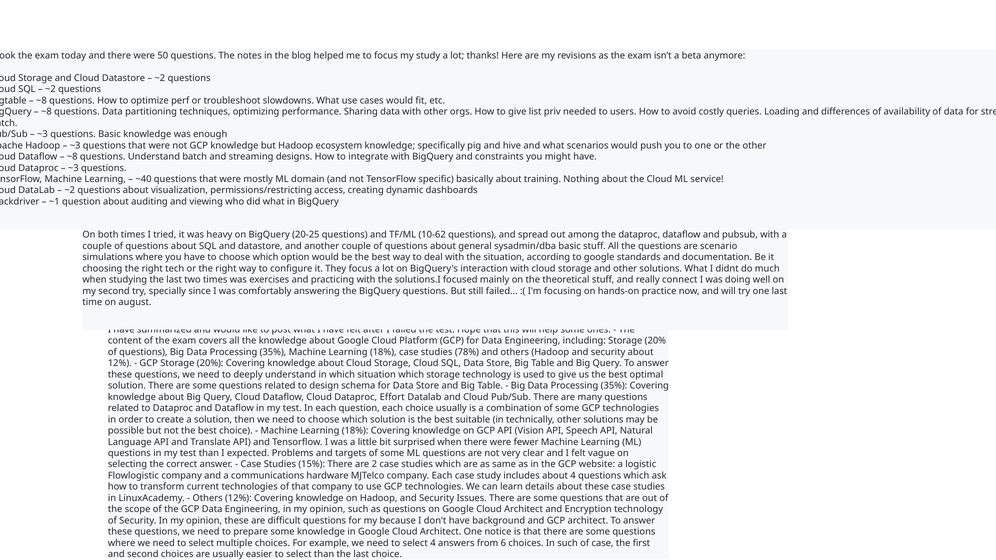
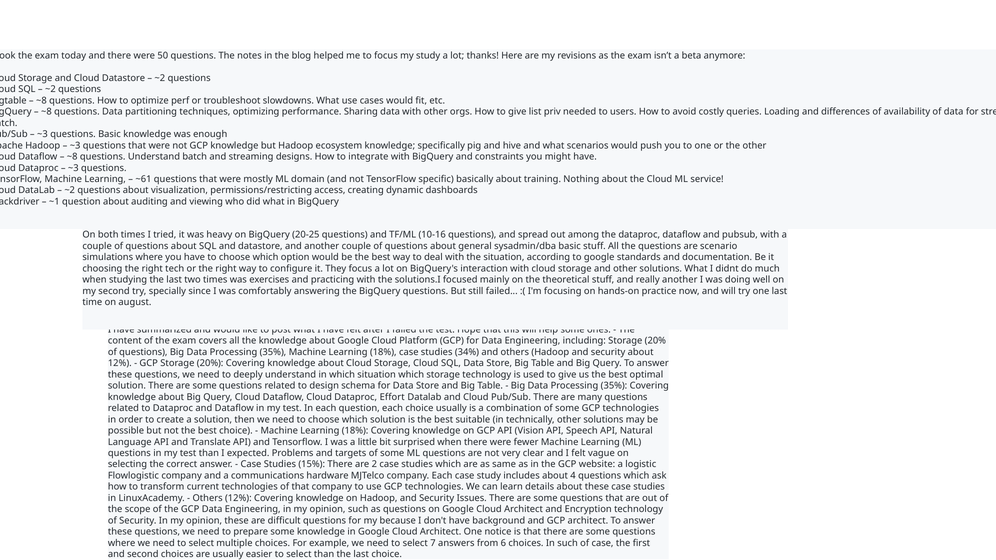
~40: ~40 -> ~61 (143, 179)
10-62: 10-62 -> 10-16 (432, 235)
really connect: connect -> another (680, 280)
78%: 78% -> 34% (467, 352)
select 4: 4 -> 7 (433, 543)
